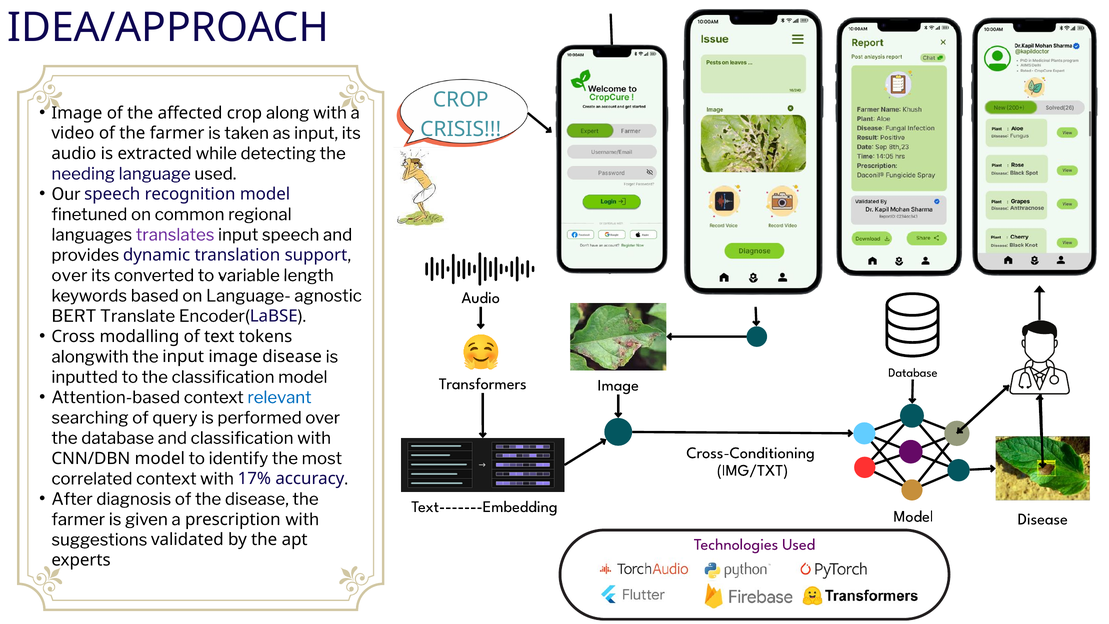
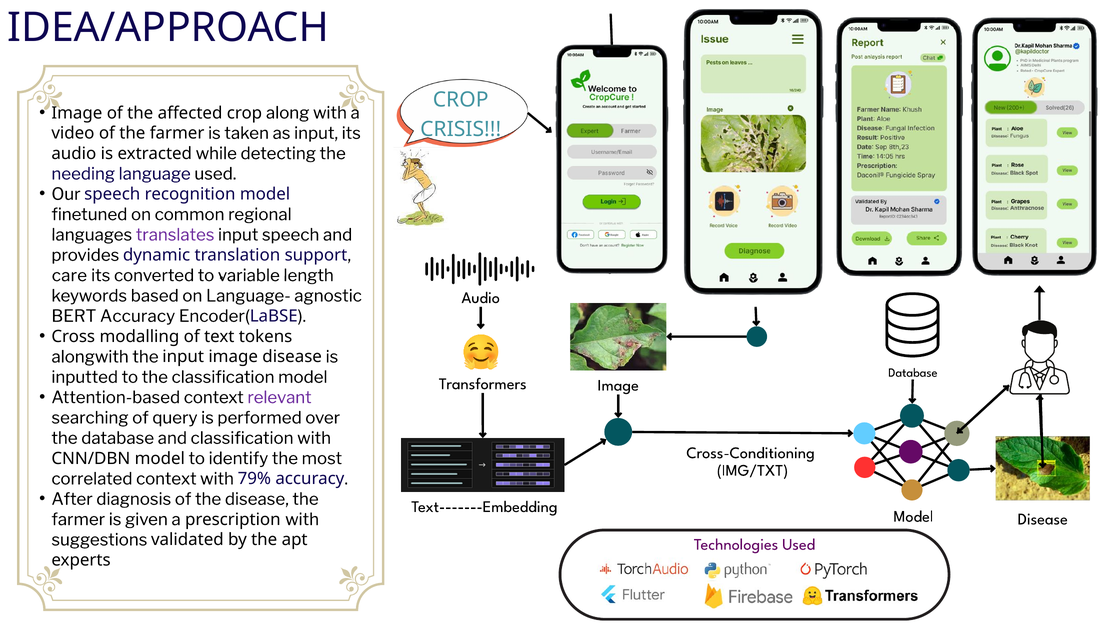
over: over -> care (69, 276)
BERT Translate: Translate -> Accuracy (138, 316)
relevant colour: blue -> purple (279, 397)
17%: 17% -> 79% (254, 479)
